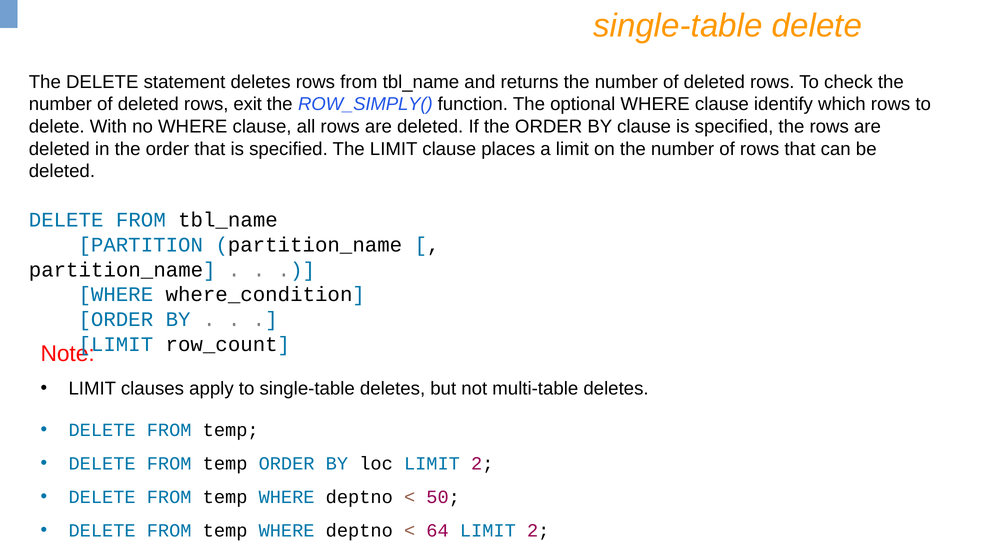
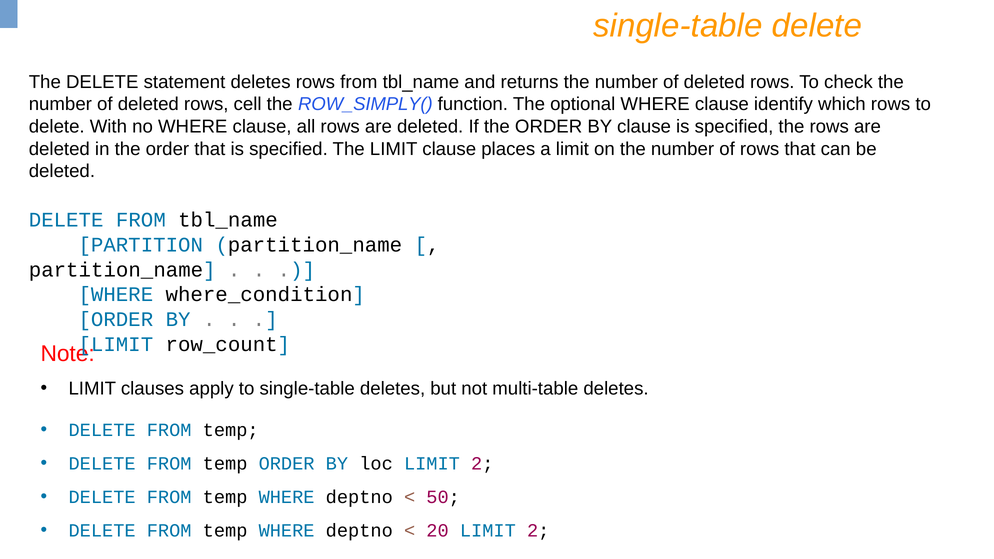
exit: exit -> cell (248, 104)
64: 64 -> 20 (438, 531)
